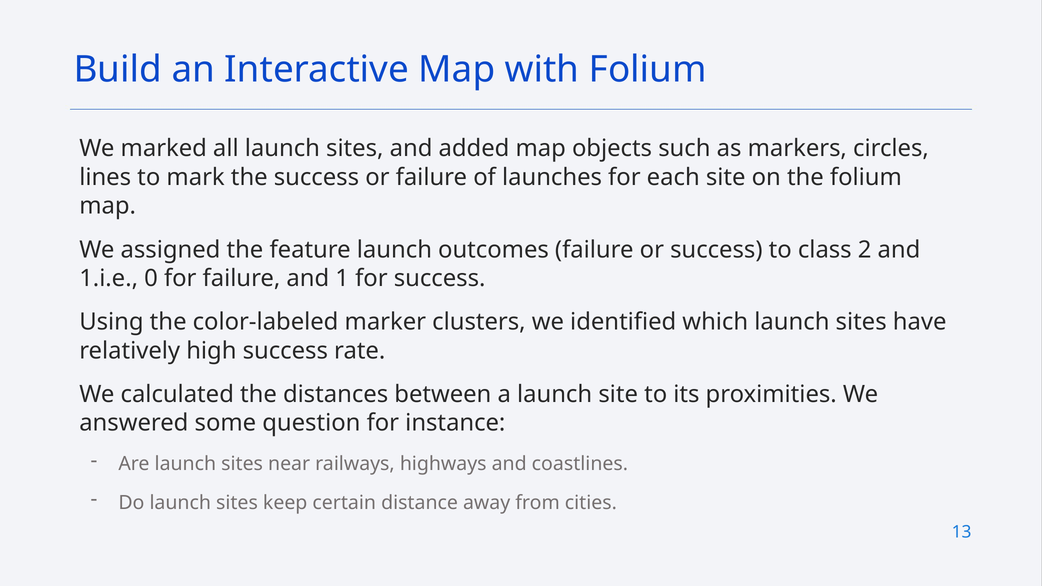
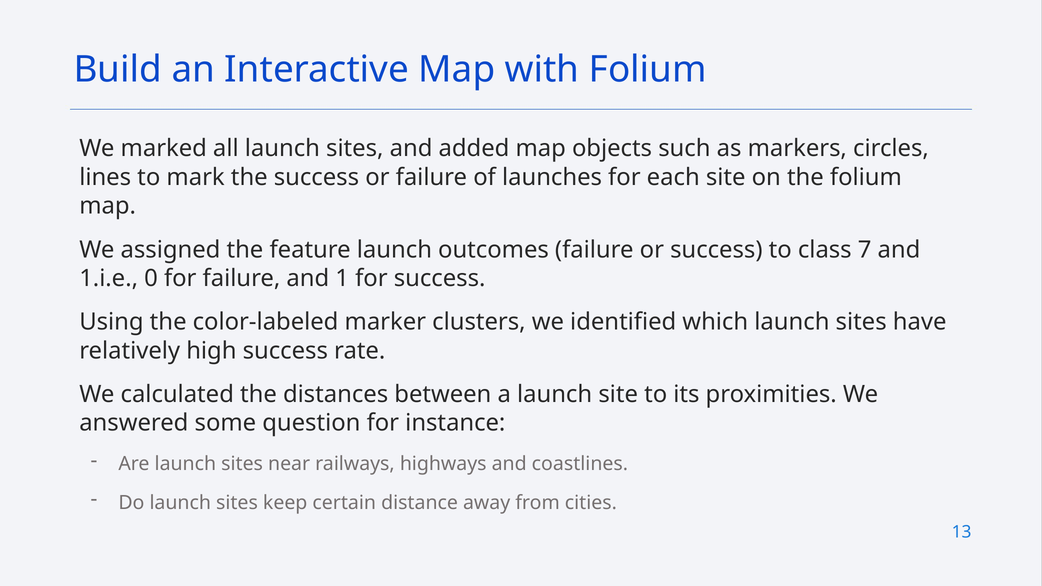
2: 2 -> 7 (865, 250)
